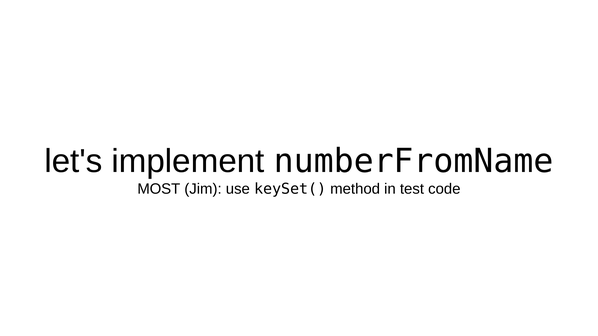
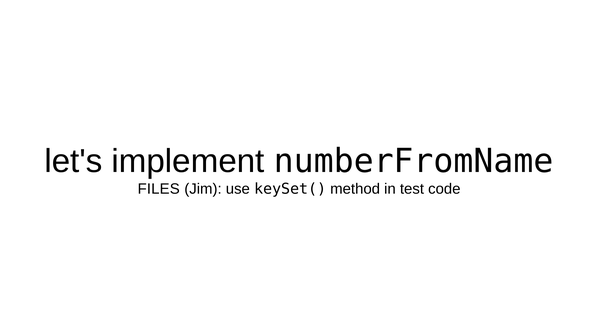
MOST: MOST -> FILES (159, 189)
